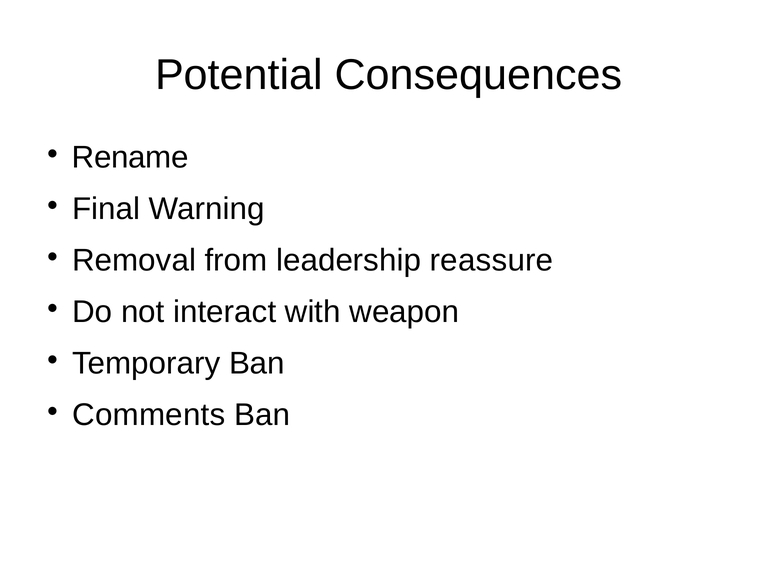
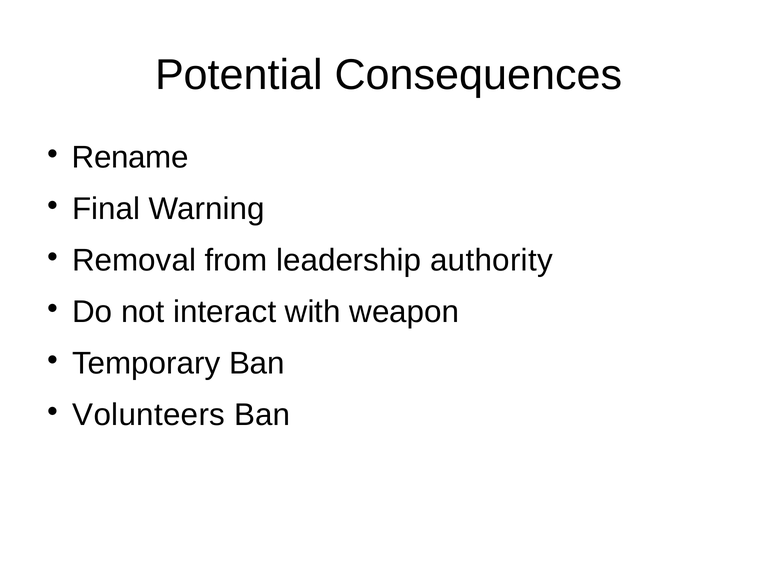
reassure: reassure -> authority (491, 261)
Comments: Comments -> Volunteers (149, 415)
